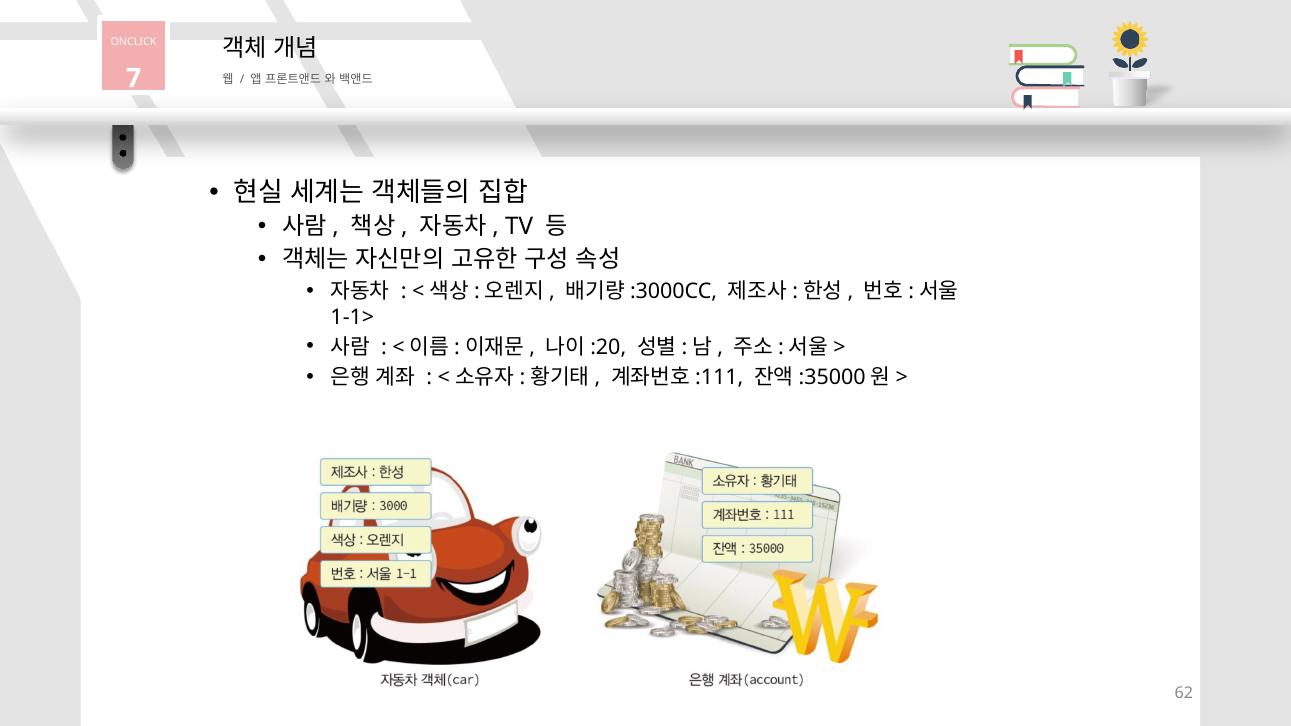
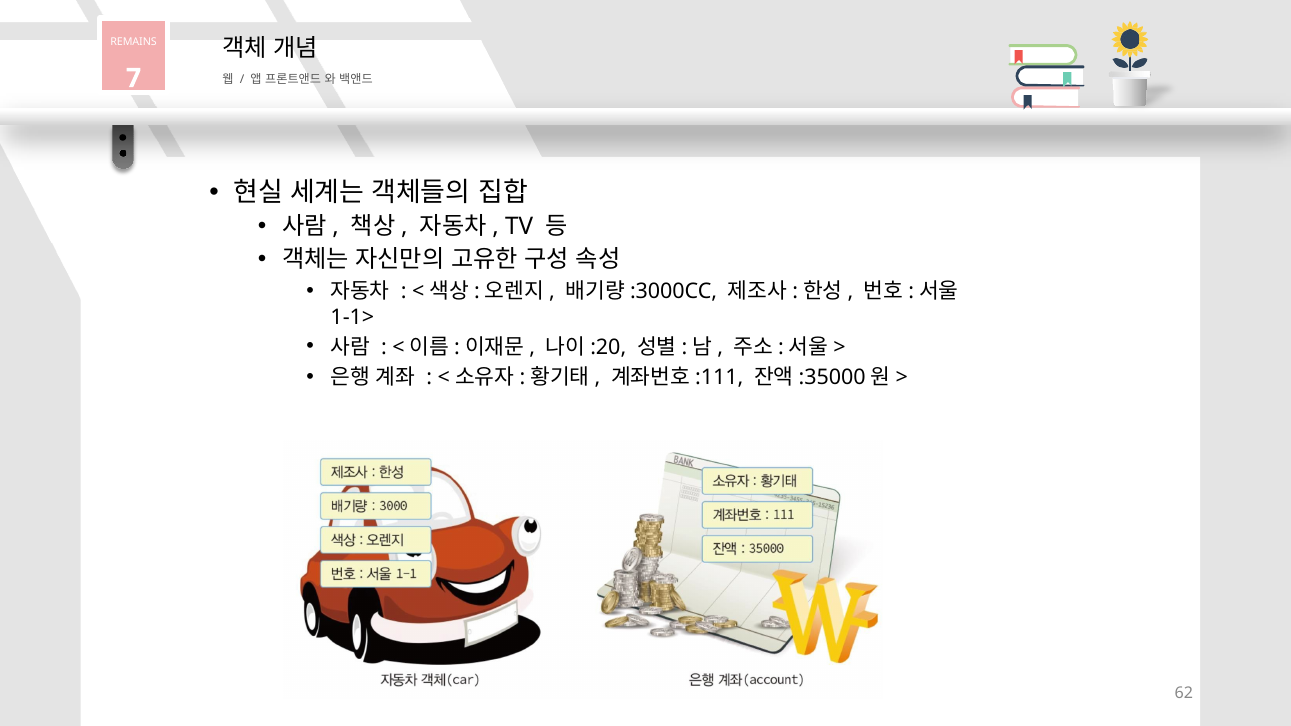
ONCLICK: ONCLICK -> REMAINS (134, 42)
